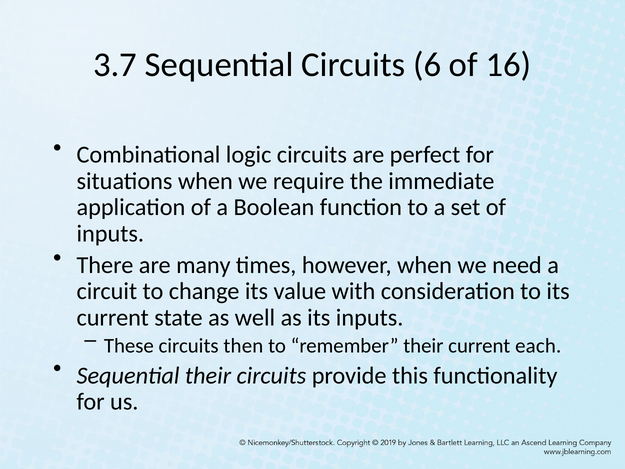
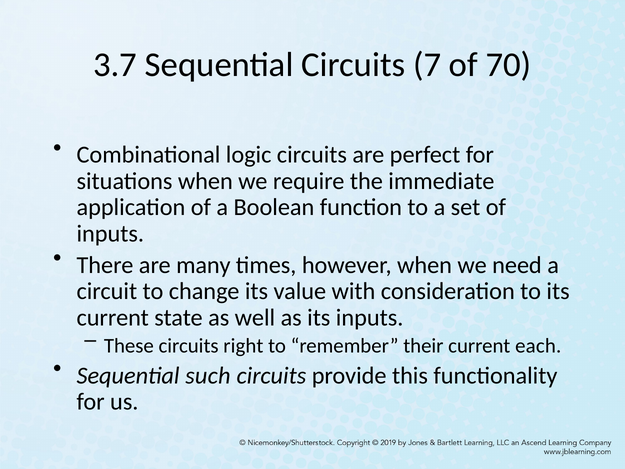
6: 6 -> 7 (427, 65)
16: 16 -> 70 (508, 65)
then: then -> right (243, 346)
Sequential their: their -> such (208, 375)
